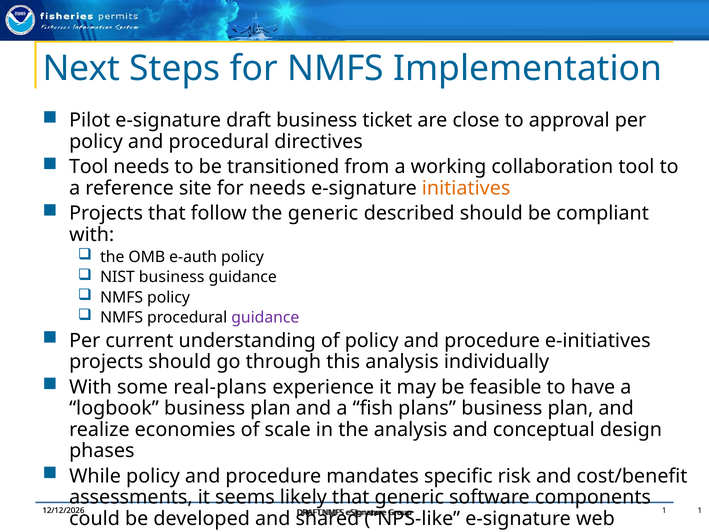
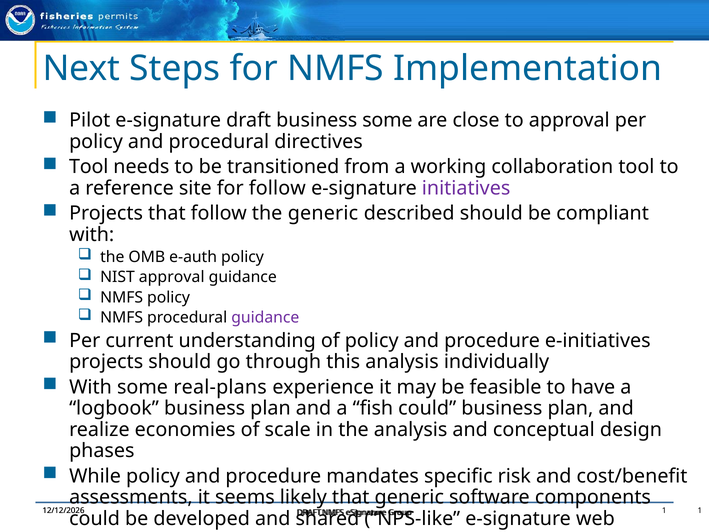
business ticket: ticket -> some (387, 120)
for needs: needs -> follow (277, 188)
initiatives colour: orange -> purple (466, 188)
NIST business: business -> approval (172, 277)
fish plans: plans -> could (427, 408)
